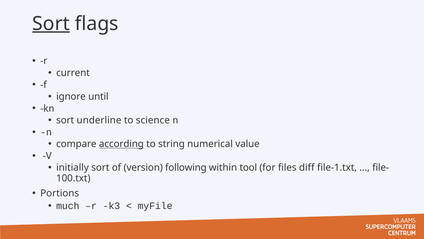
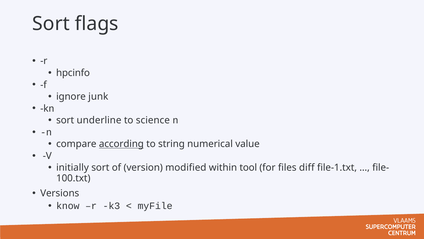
Sort underline: present -> none (51, 24)
current: current -> hpcinfo (73, 73)
until: until -> junk (98, 96)
following: following -> modified (186, 167)
Portions: Portions -> Versions (60, 193)
much: much -> know (68, 205)
